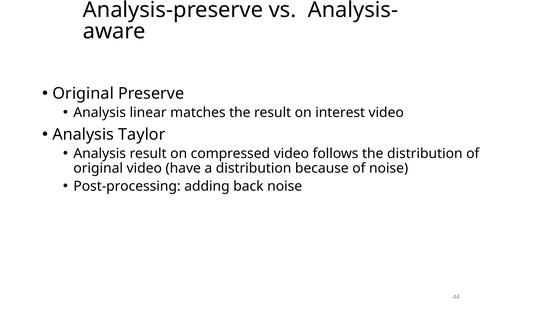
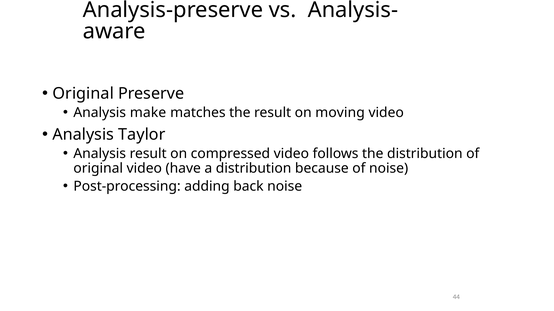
linear: linear -> make (148, 113)
interest: interest -> moving (340, 113)
